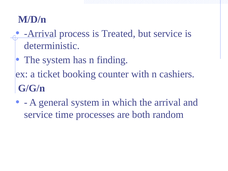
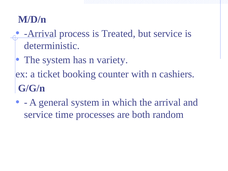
finding: finding -> variety (112, 60)
